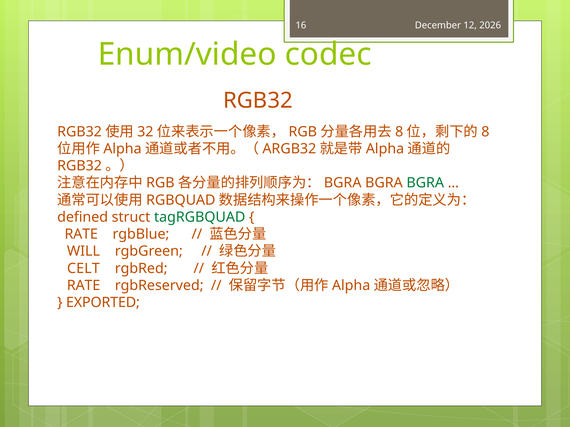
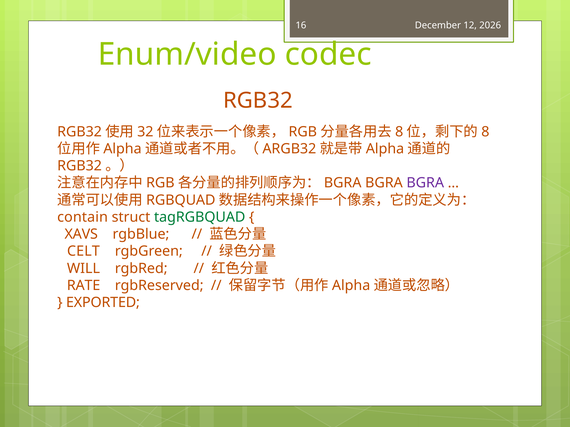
BGRA colour: green -> purple (425, 183)
defined: defined -> contain (83, 217)
RATE: RATE -> XAVS (81, 234)
WILL: WILL -> CELT (83, 252)
CELT: CELT -> WILL (83, 269)
